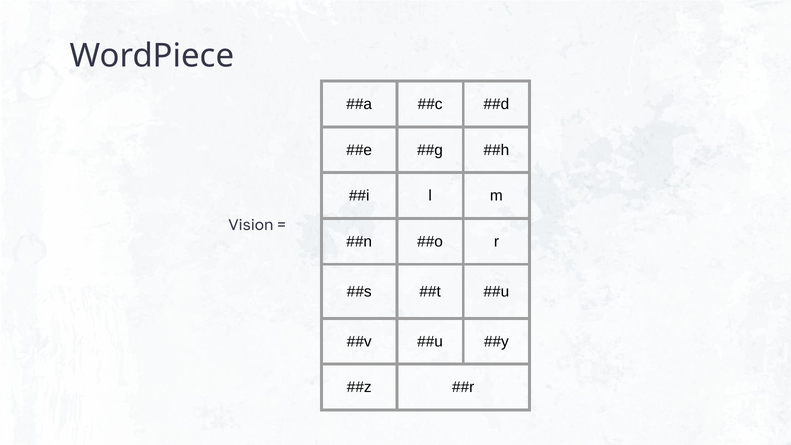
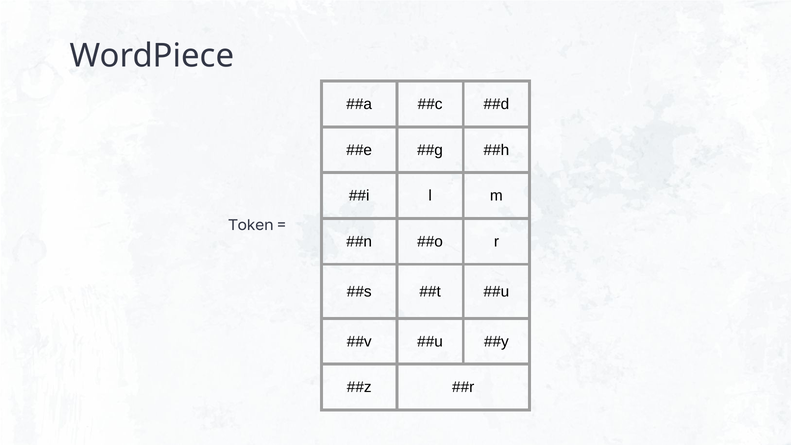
Vision: Vision -> Token (251, 225)
